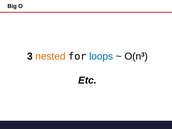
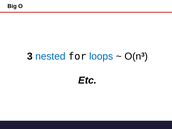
nested colour: orange -> blue (50, 56)
